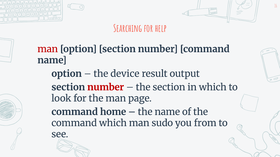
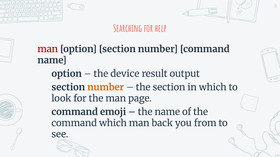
number colour: red -> orange (106, 88)
home: home -> emoji (113, 112)
sudo: sudo -> back (162, 123)
